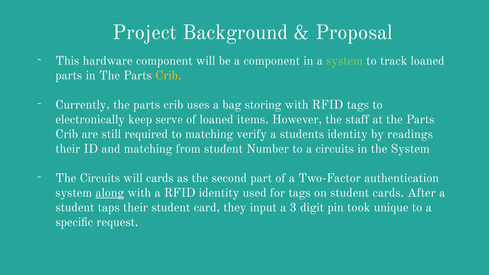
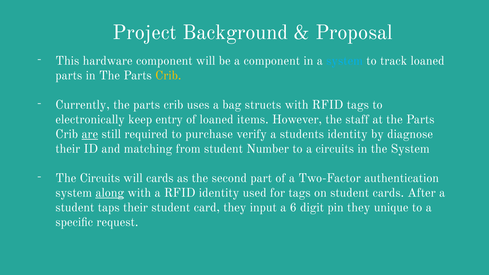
system colour: light green -> light blue (345, 61)
storing: storing -> structs (263, 105)
serve: serve -> entry (169, 119)
are underline: none -> present (90, 134)
to matching: matching -> purchase (209, 134)
readings: readings -> diagnose (410, 134)
3: 3 -> 6 (293, 207)
pin took: took -> they (359, 207)
